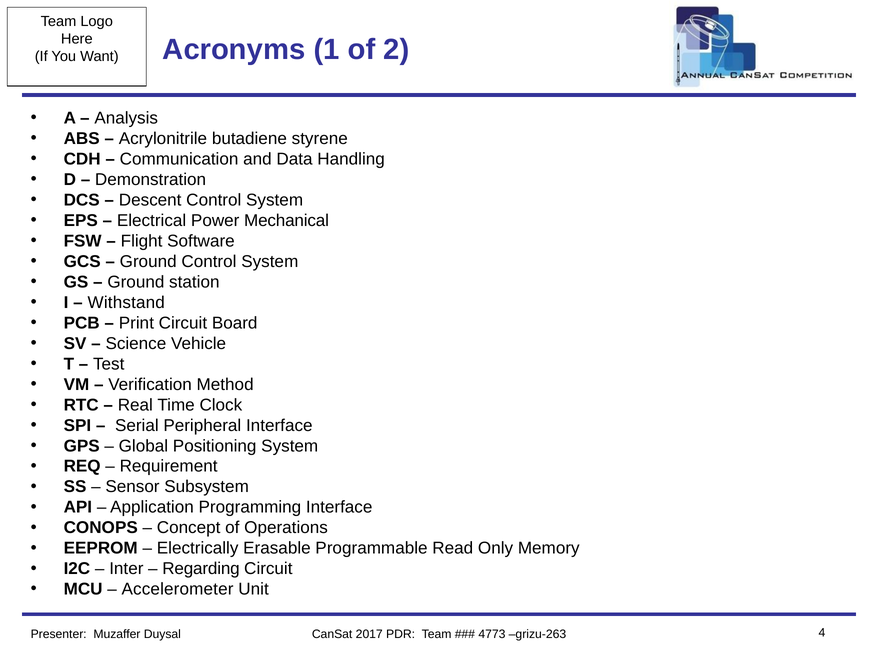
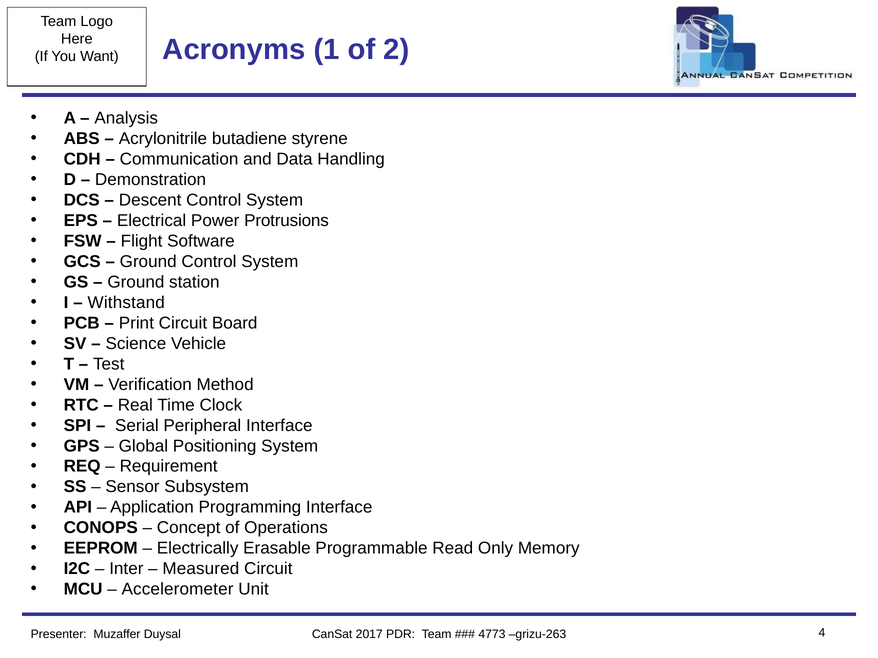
Mechanical: Mechanical -> Protrusions (287, 221)
Regarding: Regarding -> Measured (201, 569)
